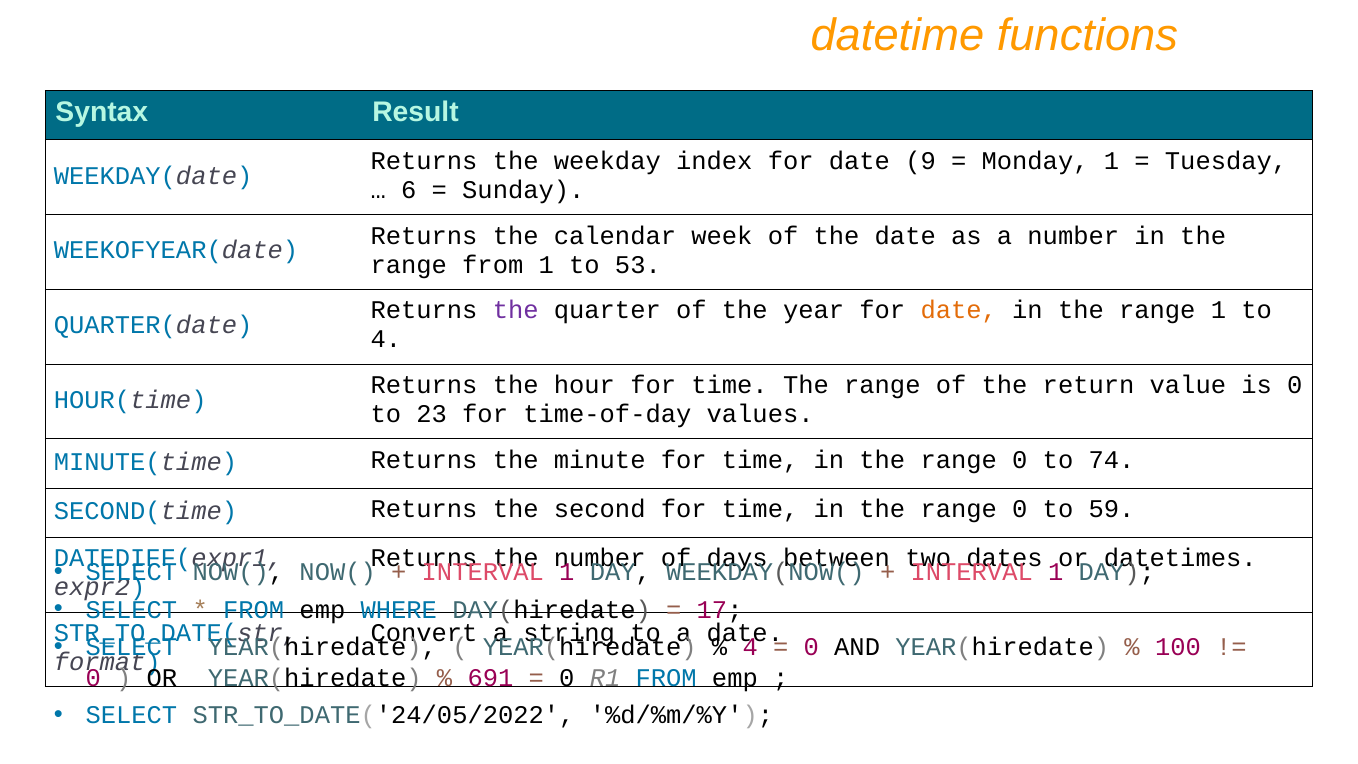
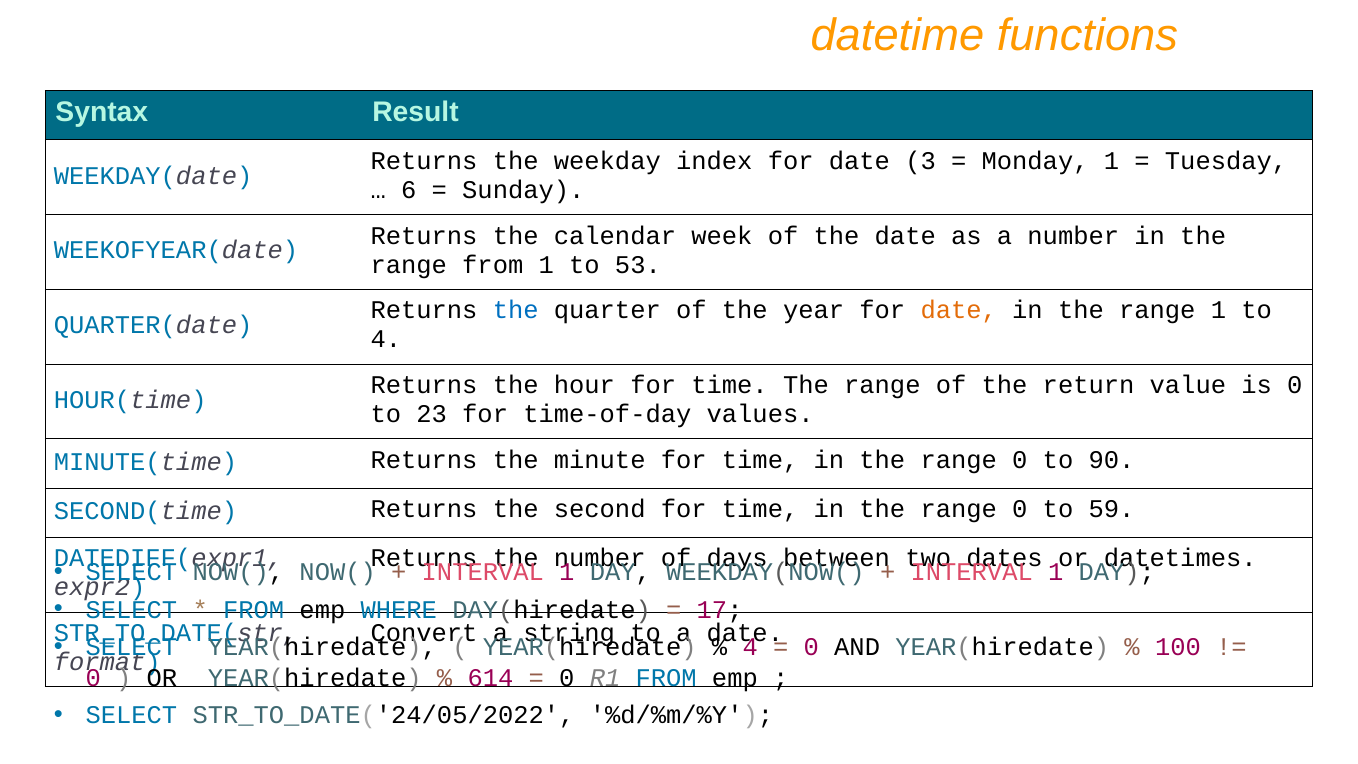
9: 9 -> 3 (921, 161)
the colour: purple -> blue (516, 311)
74: 74 -> 90 (1111, 460)
691: 691 -> 614 (490, 678)
